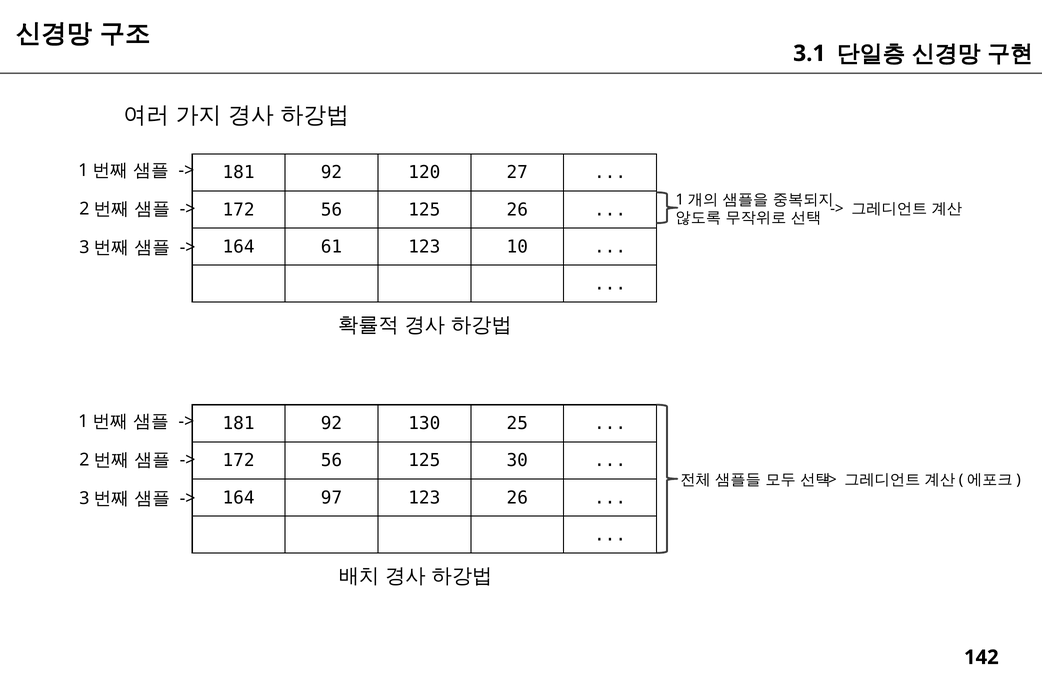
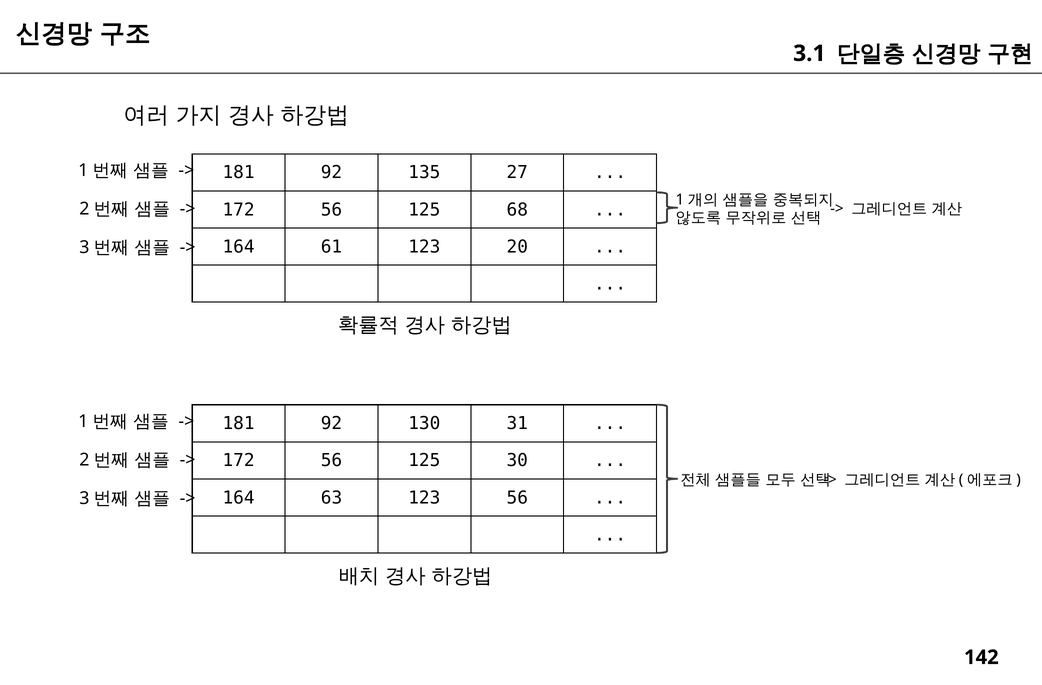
120: 120 -> 135 (424, 172)
125 26: 26 -> 68 (517, 209)
10: 10 -> 20 (517, 247)
25: 25 -> 31 (517, 423)
97: 97 -> 63 (332, 497)
123 26: 26 -> 56 (517, 497)
